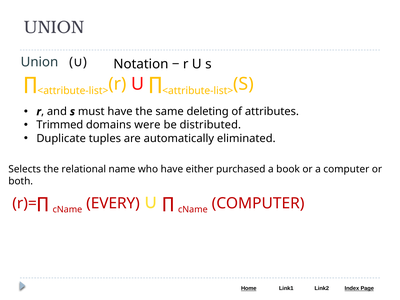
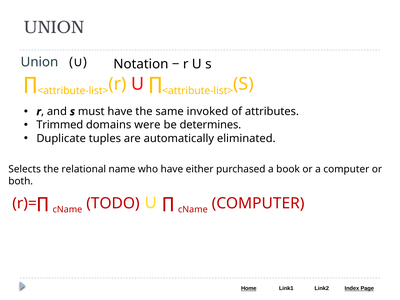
deleting: deleting -> invoked (208, 112)
distributed: distributed -> determines (210, 125)
EVERY: EVERY -> TODO (113, 203)
